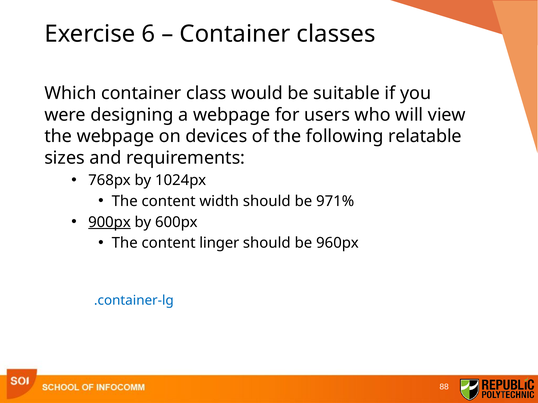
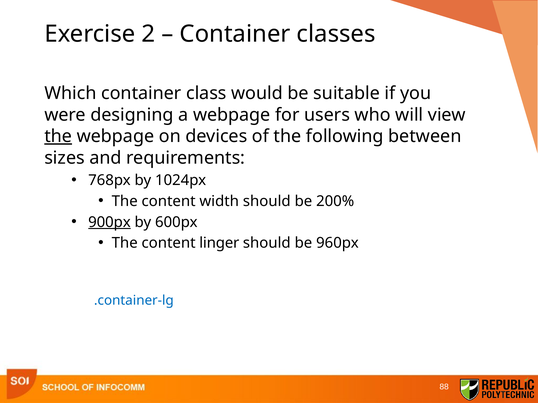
6: 6 -> 2 (148, 34)
the underline: none -> present (58, 137)
relatable: relatable -> between (425, 137)
971%: 971% -> 200% (335, 201)
